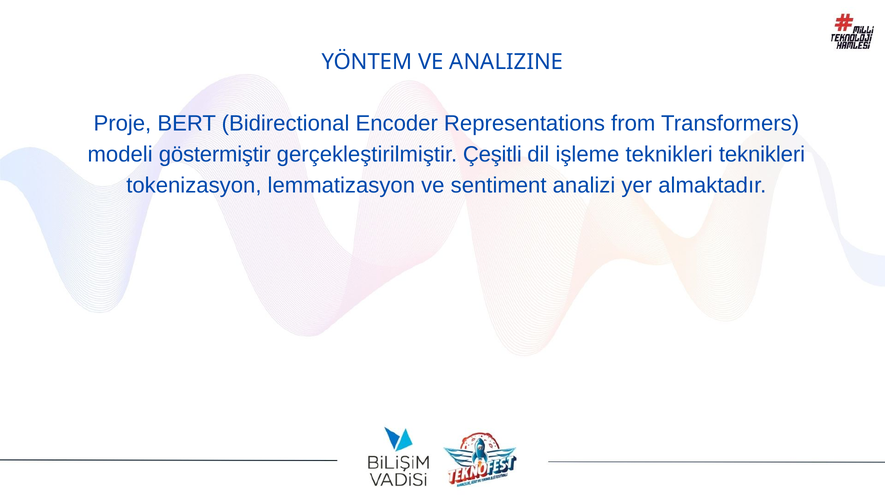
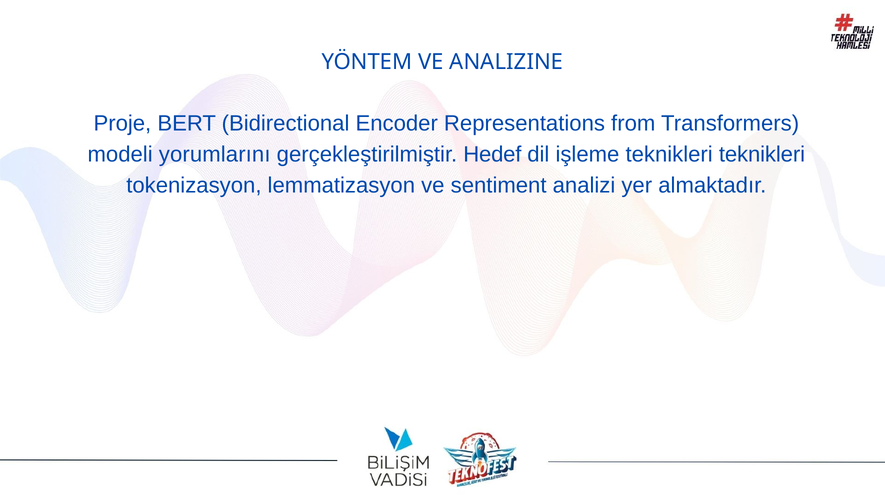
göstermiştir: göstermiştir -> yorumlarını (215, 155)
Çeşitli: Çeşitli -> Hedef (492, 155)
